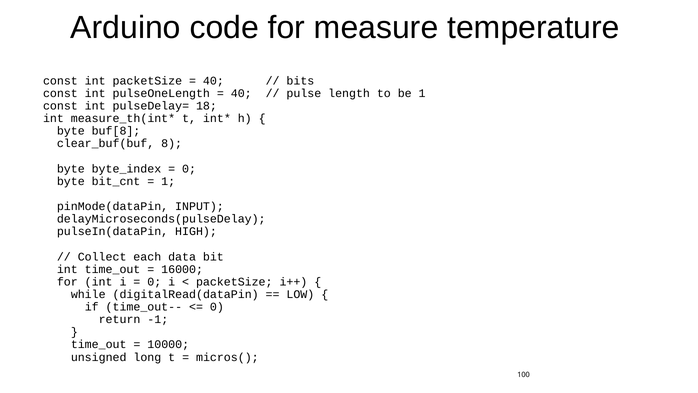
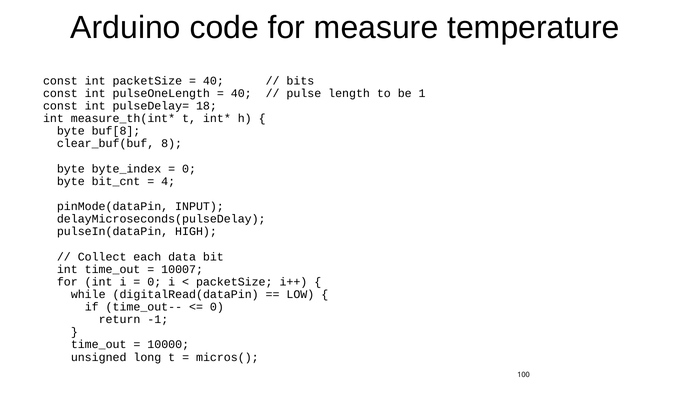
1: 1 -> 4 (168, 181)
16000: 16000 -> 10007 (182, 269)
